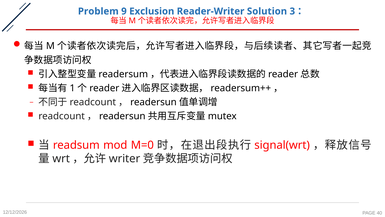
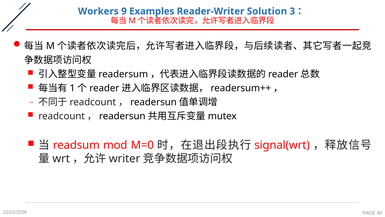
Problem: Problem -> Workers (98, 11)
Exclusion: Exclusion -> Examples (152, 11)
